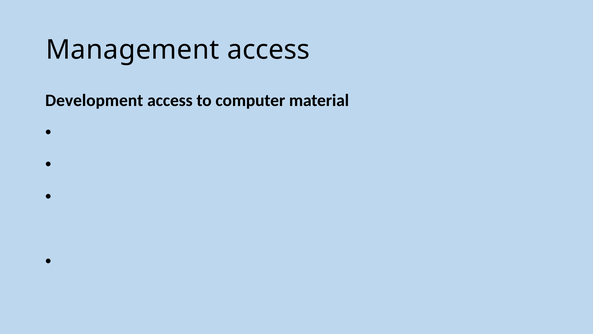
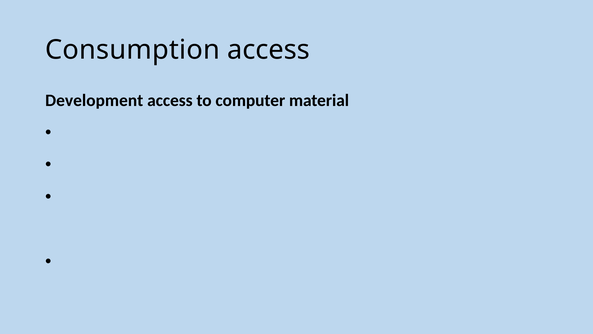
Management: Management -> Consumption (133, 50)
